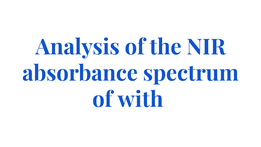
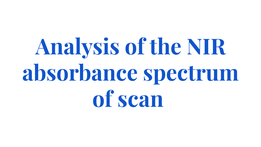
with: with -> scan (140, 100)
